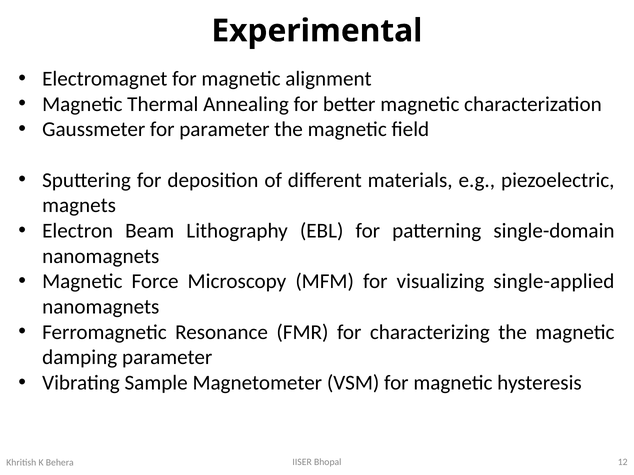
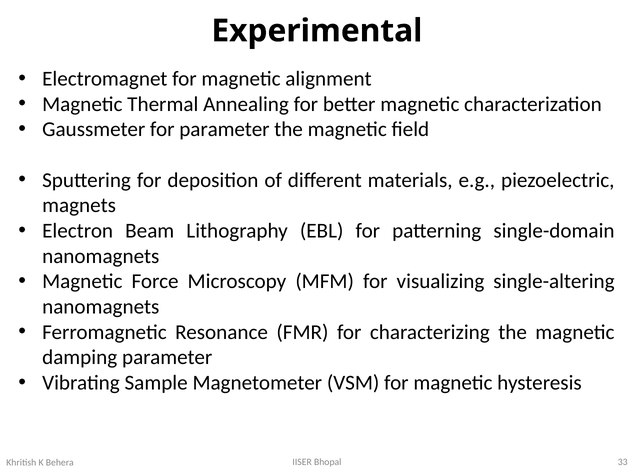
single-applied: single-applied -> single-altering (554, 282)
12: 12 -> 33 (623, 463)
